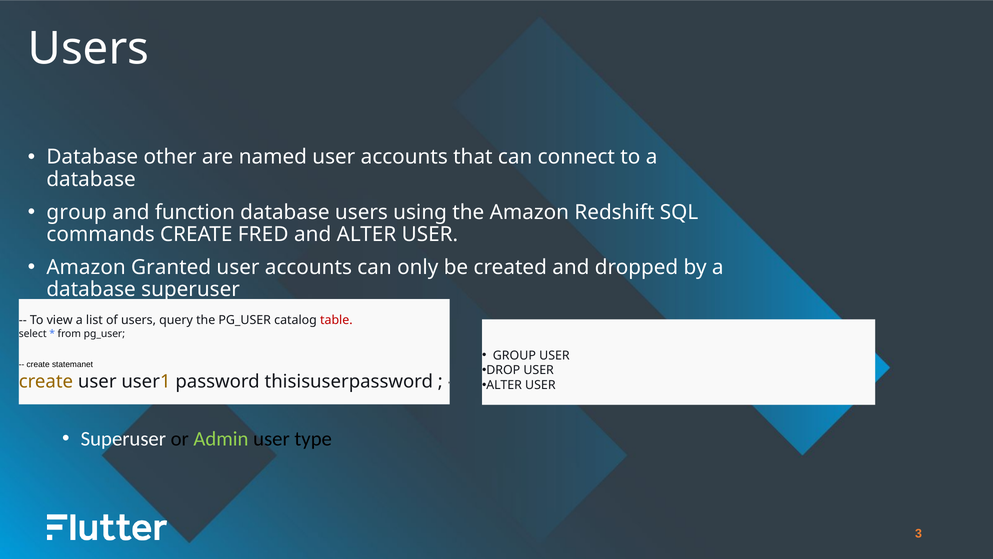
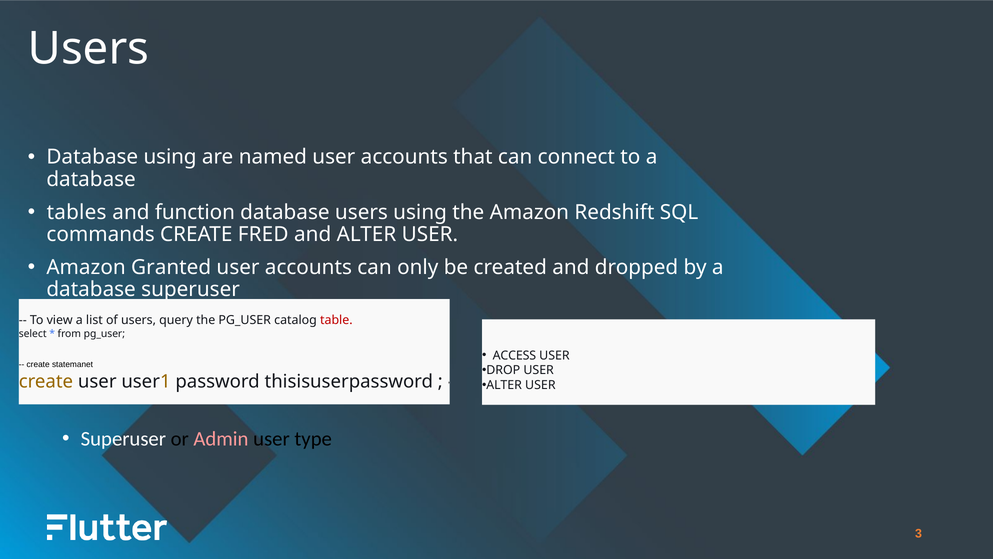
Database other: other -> using (170, 157)
group: group -> tables (77, 212)
GROUP: GROUP -> ACCESS (514, 355)
Admin colour: light green -> pink (221, 438)
